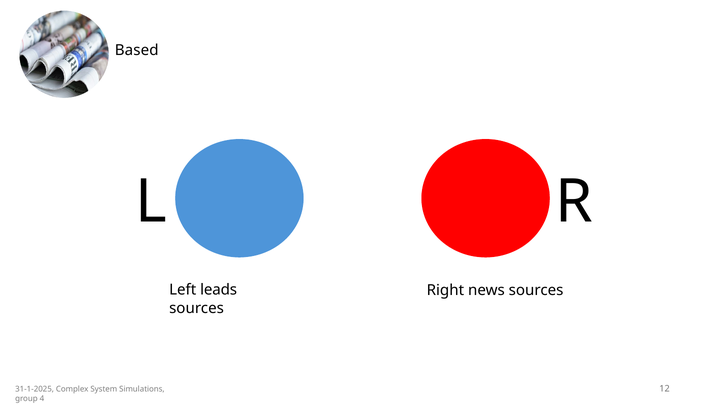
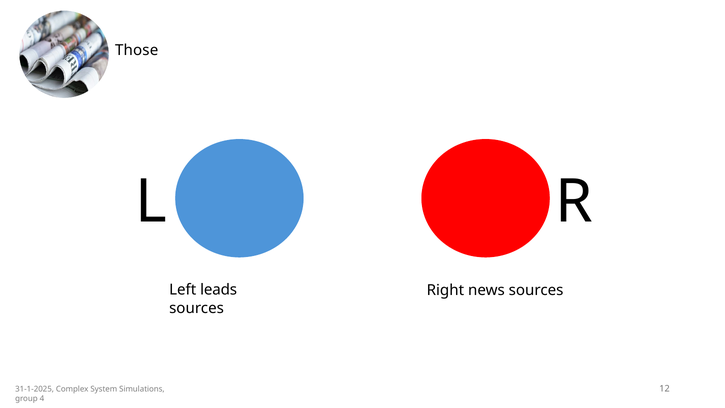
Based: Based -> Those (137, 50)
